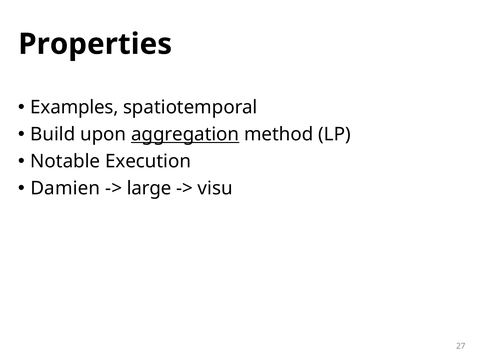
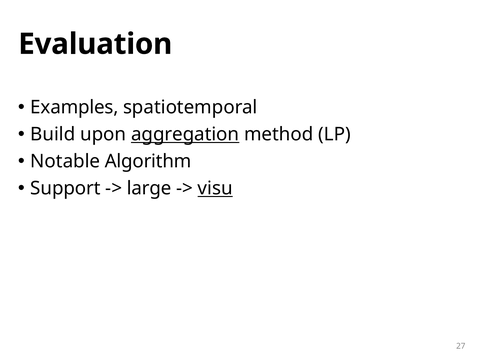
Properties: Properties -> Evaluation (95, 44)
Execution: Execution -> Algorithm (148, 161)
Damien: Damien -> Support (65, 188)
visu underline: none -> present (215, 188)
